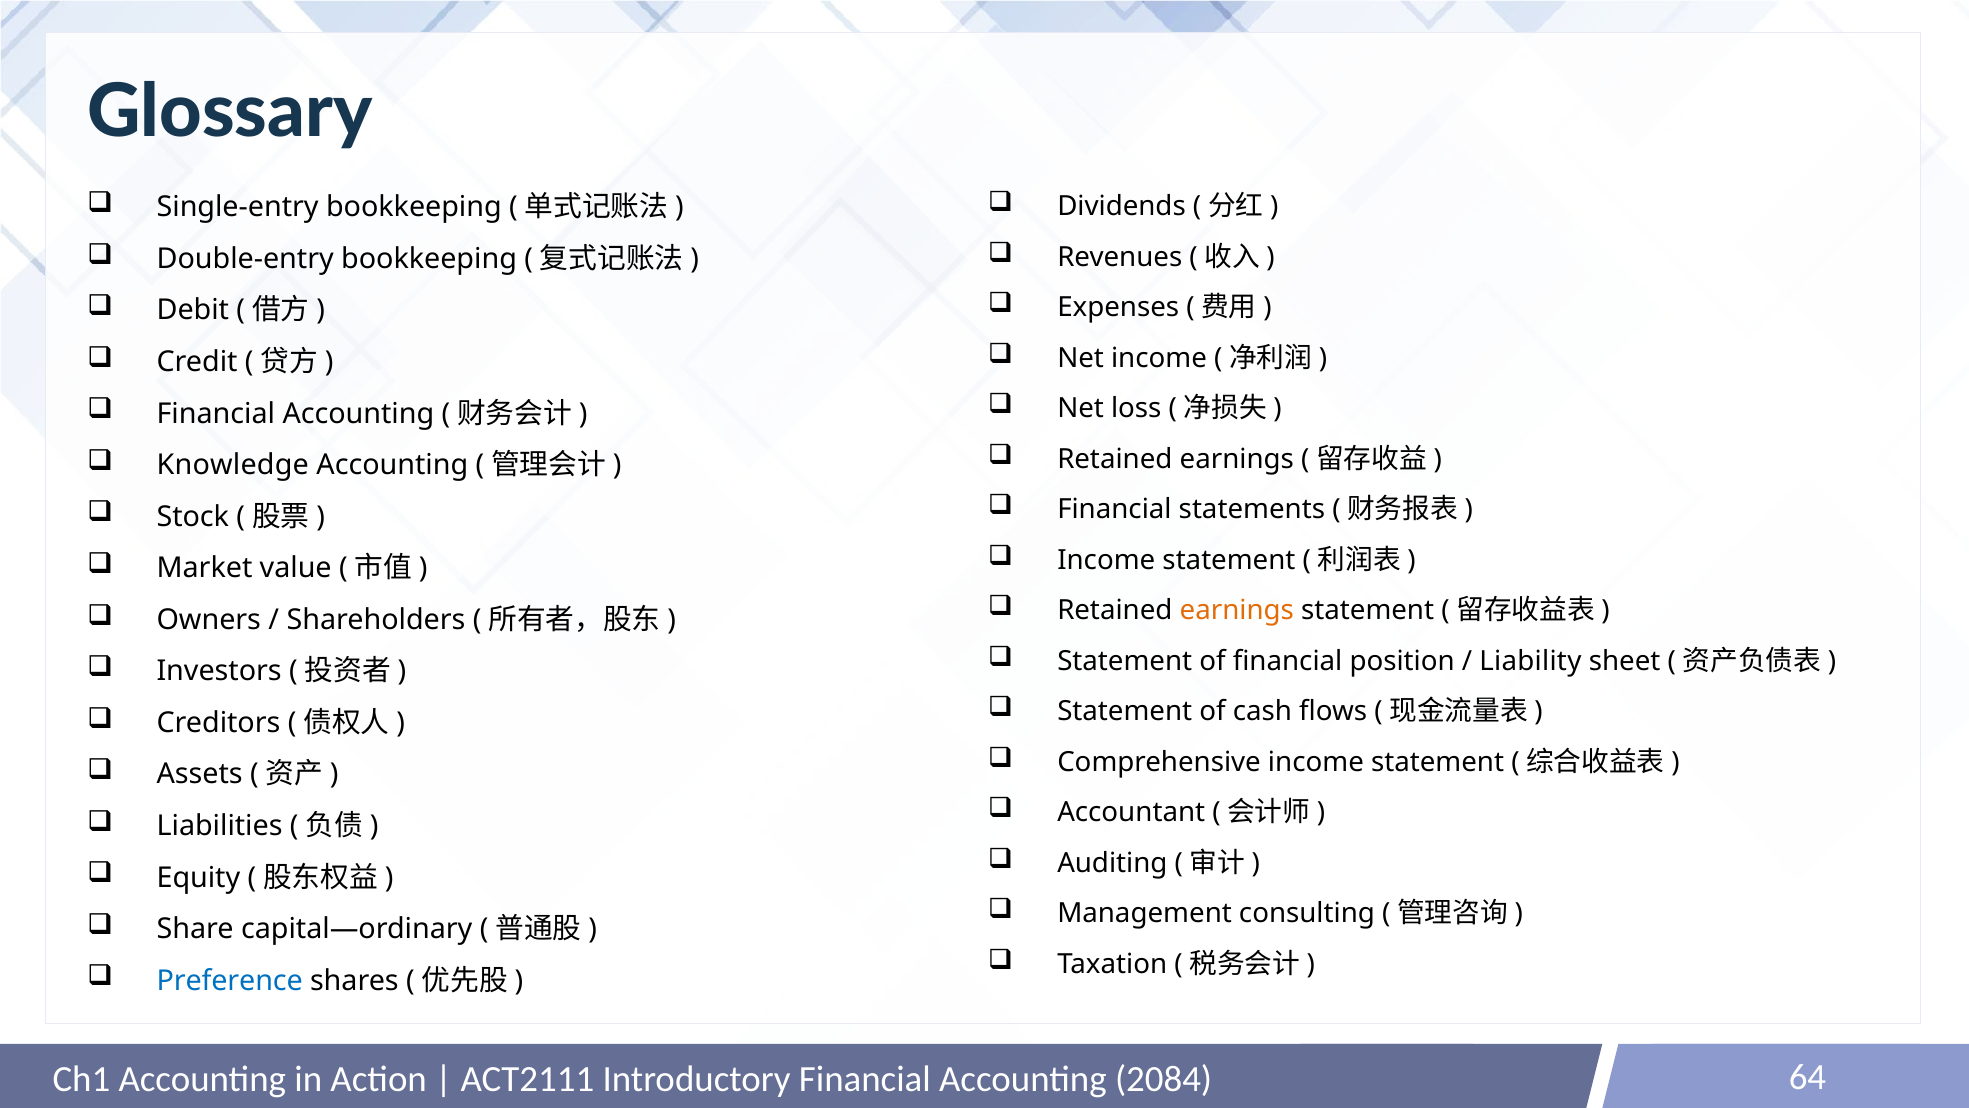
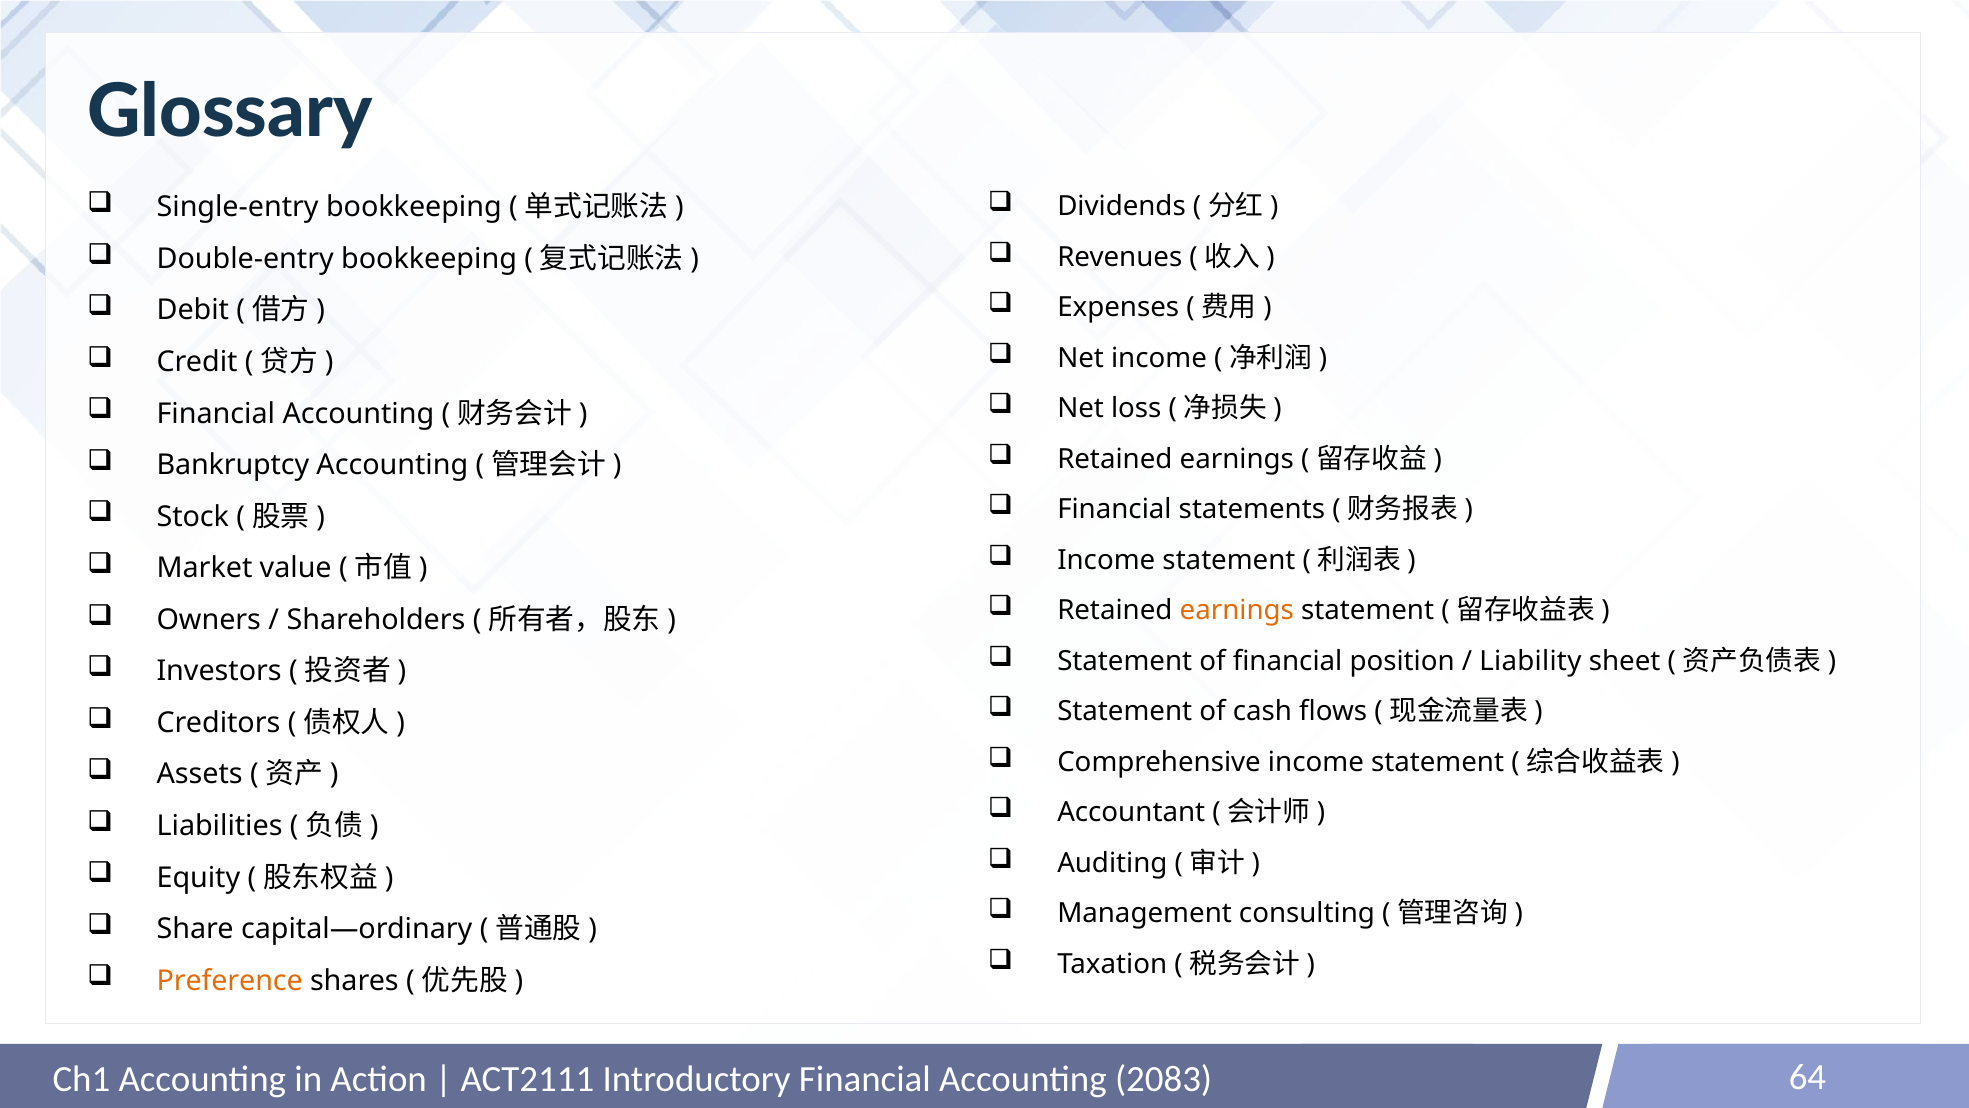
Knowledge: Knowledge -> Bankruptcy (233, 465)
Preference colour: blue -> orange (230, 981)
2084: 2084 -> 2083 (1164, 1079)
